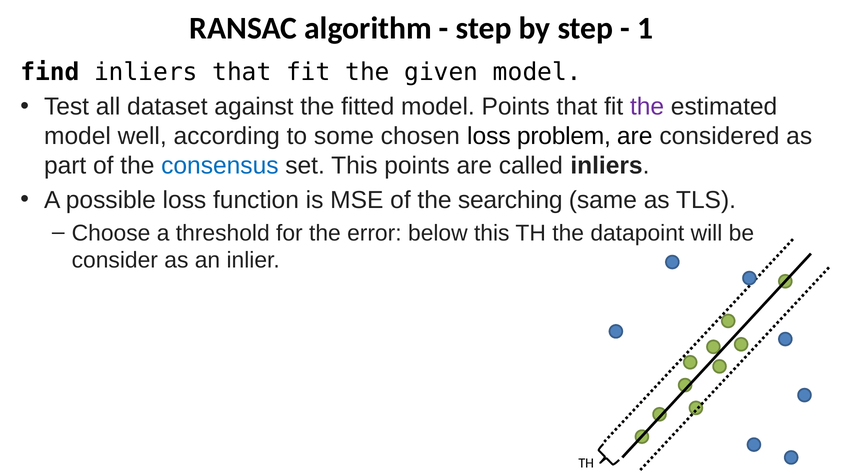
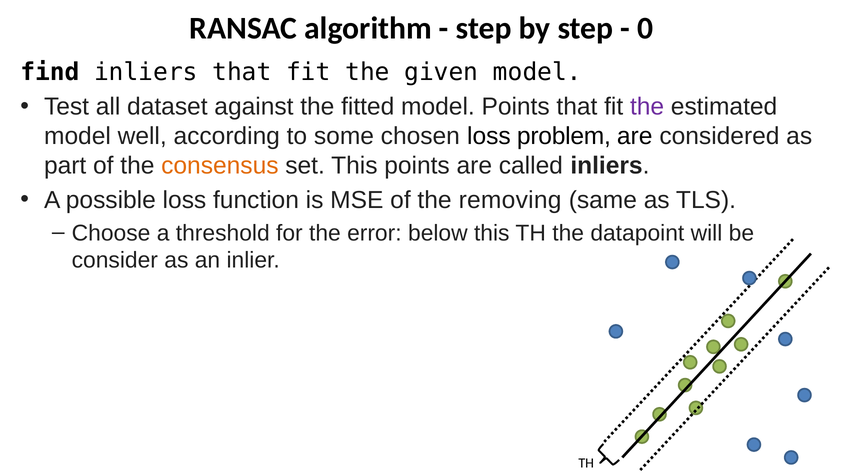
1: 1 -> 0 (645, 29)
consensus colour: blue -> orange (220, 166)
searching: searching -> removing (510, 200)
